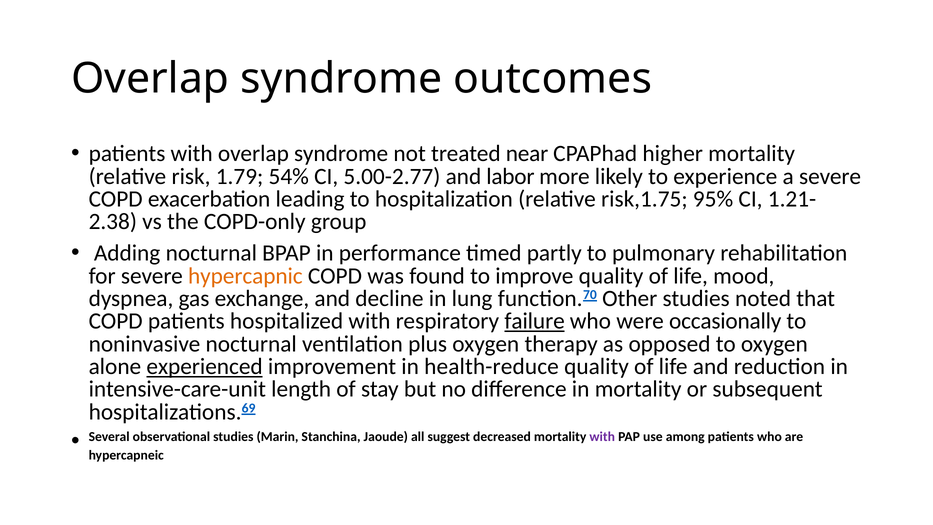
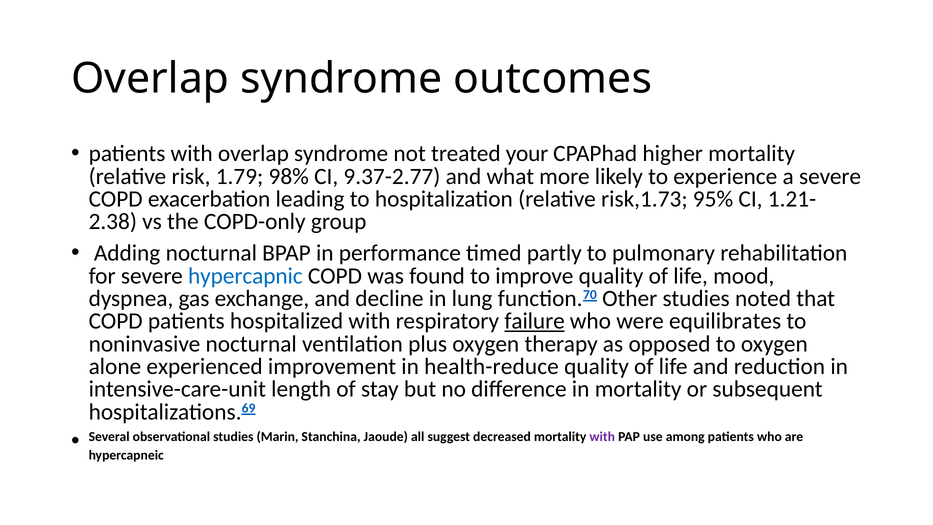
near: near -> your (527, 154)
54%: 54% -> 98% (289, 176)
5.00-2.77: 5.00-2.77 -> 9.37-2.77 (392, 176)
labor: labor -> what (510, 176)
risk,1.75: risk,1.75 -> risk,1.73 (644, 199)
hypercapnic colour: orange -> blue (245, 276)
occasionally: occasionally -> equilibrates (725, 321)
experienced underline: present -> none (205, 366)
